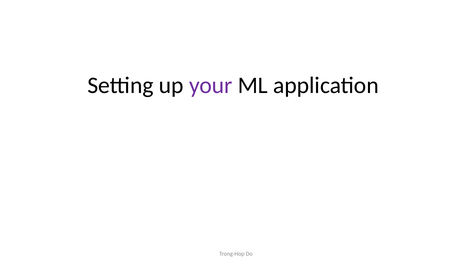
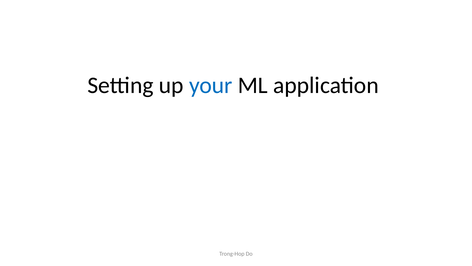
your colour: purple -> blue (211, 85)
